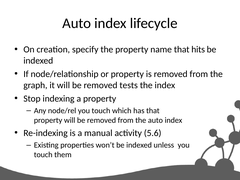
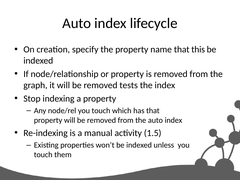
hits: hits -> this (198, 49)
5.6: 5.6 -> 1.5 (153, 133)
